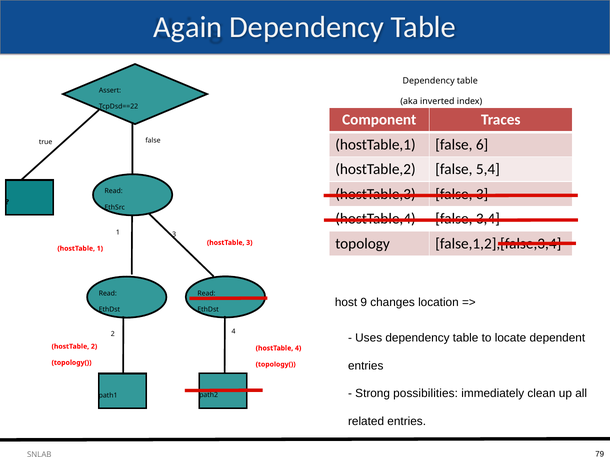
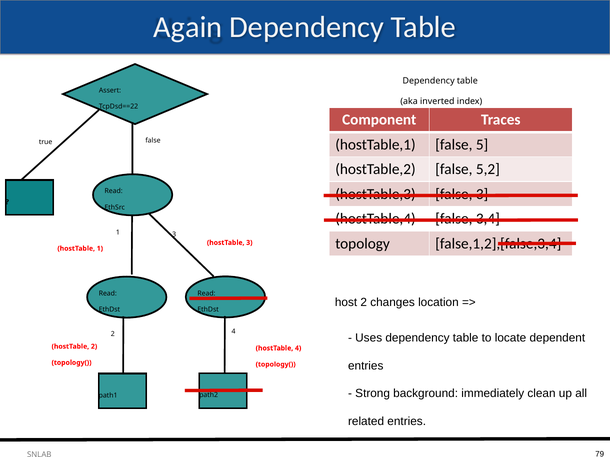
6: 6 -> 5 (482, 145)
5,4: 5,4 -> 5,2 (488, 170)
host 9: 9 -> 2 (364, 303)
possibilities: possibilities -> background (426, 394)
